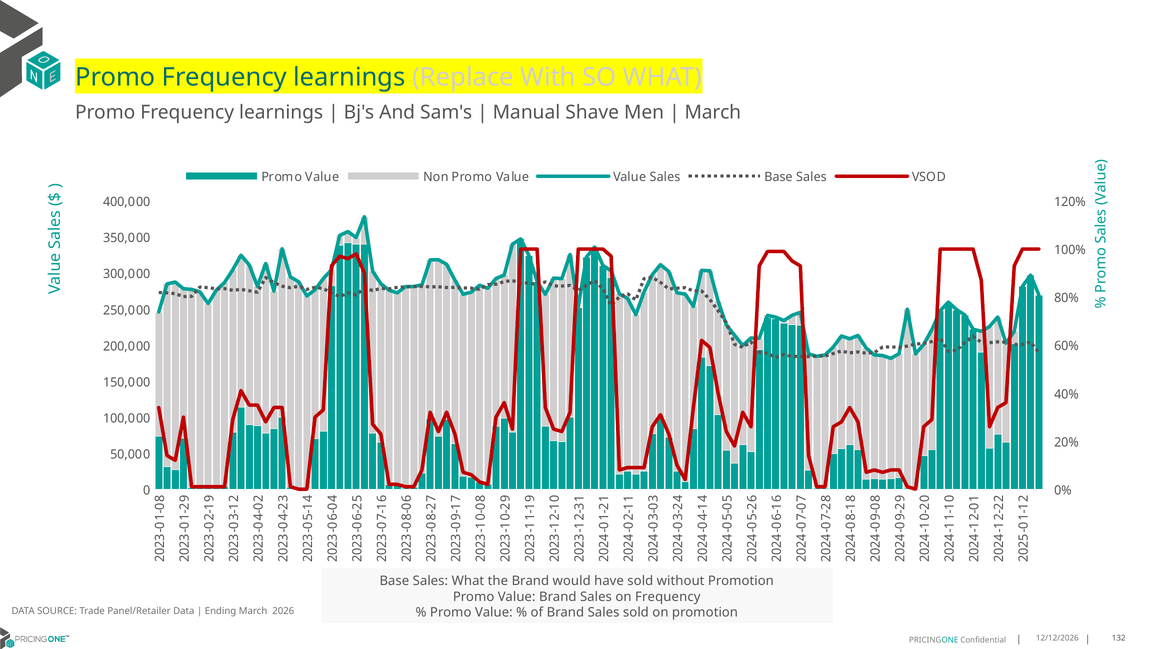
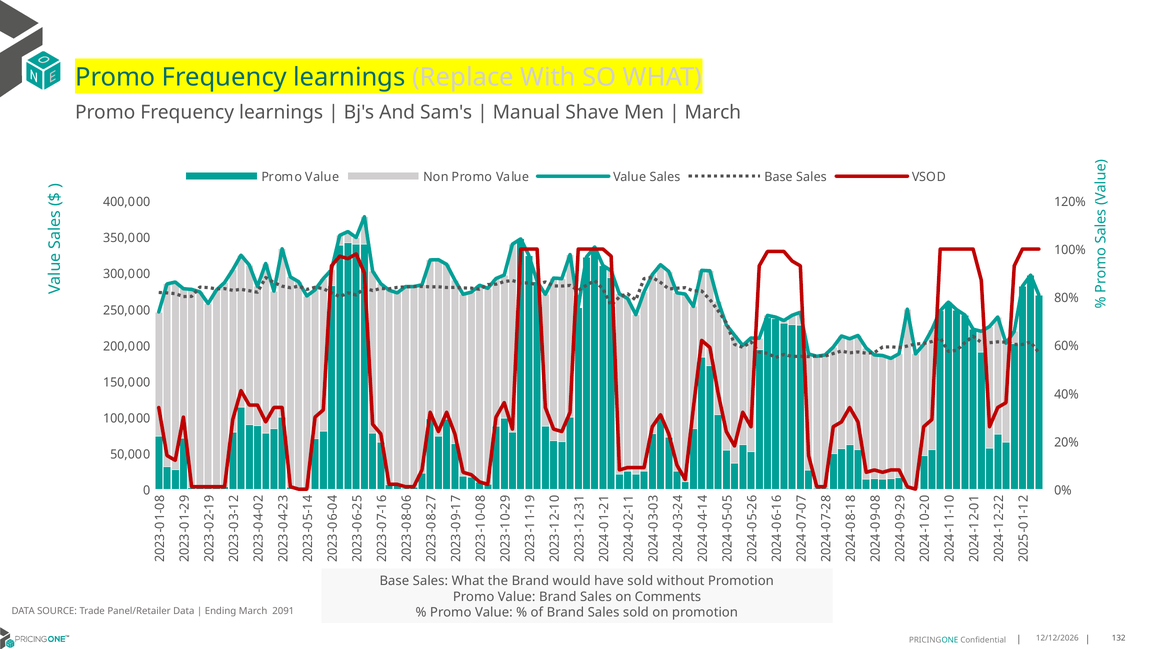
on Frequency: Frequency -> Comments (668, 597)
2026: 2026 -> 2091 (283, 611)
